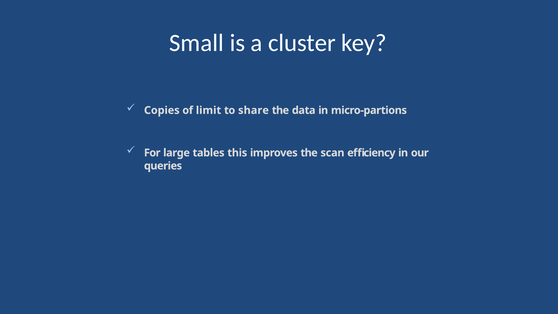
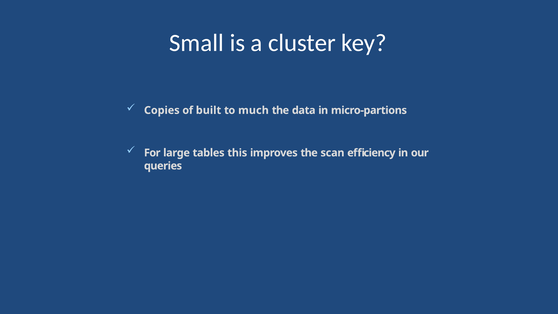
limit: limit -> built (209, 110)
share: share -> much (253, 110)
